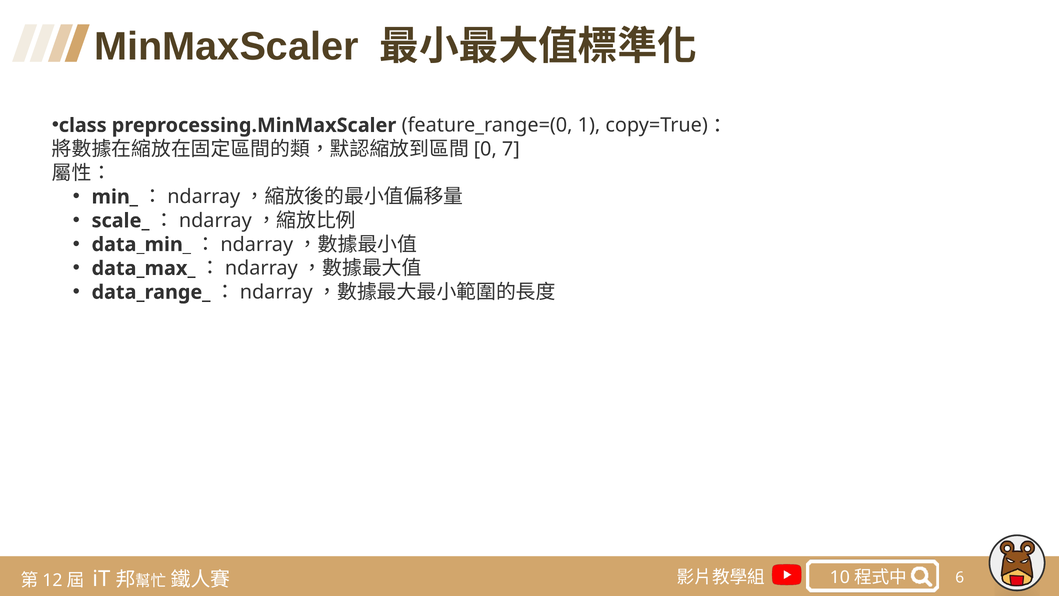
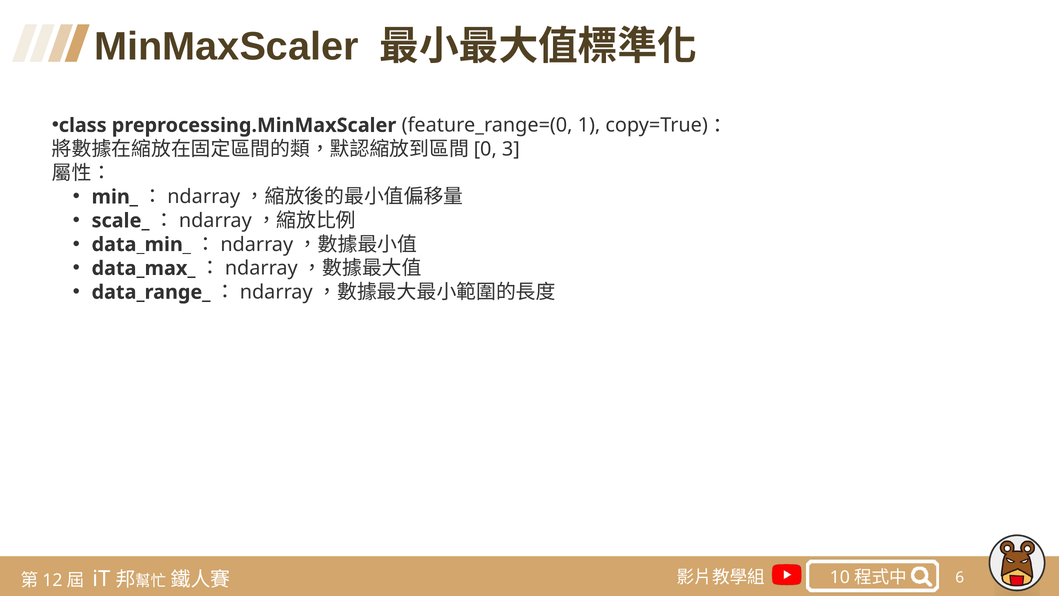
7: 7 -> 3 (511, 149)
